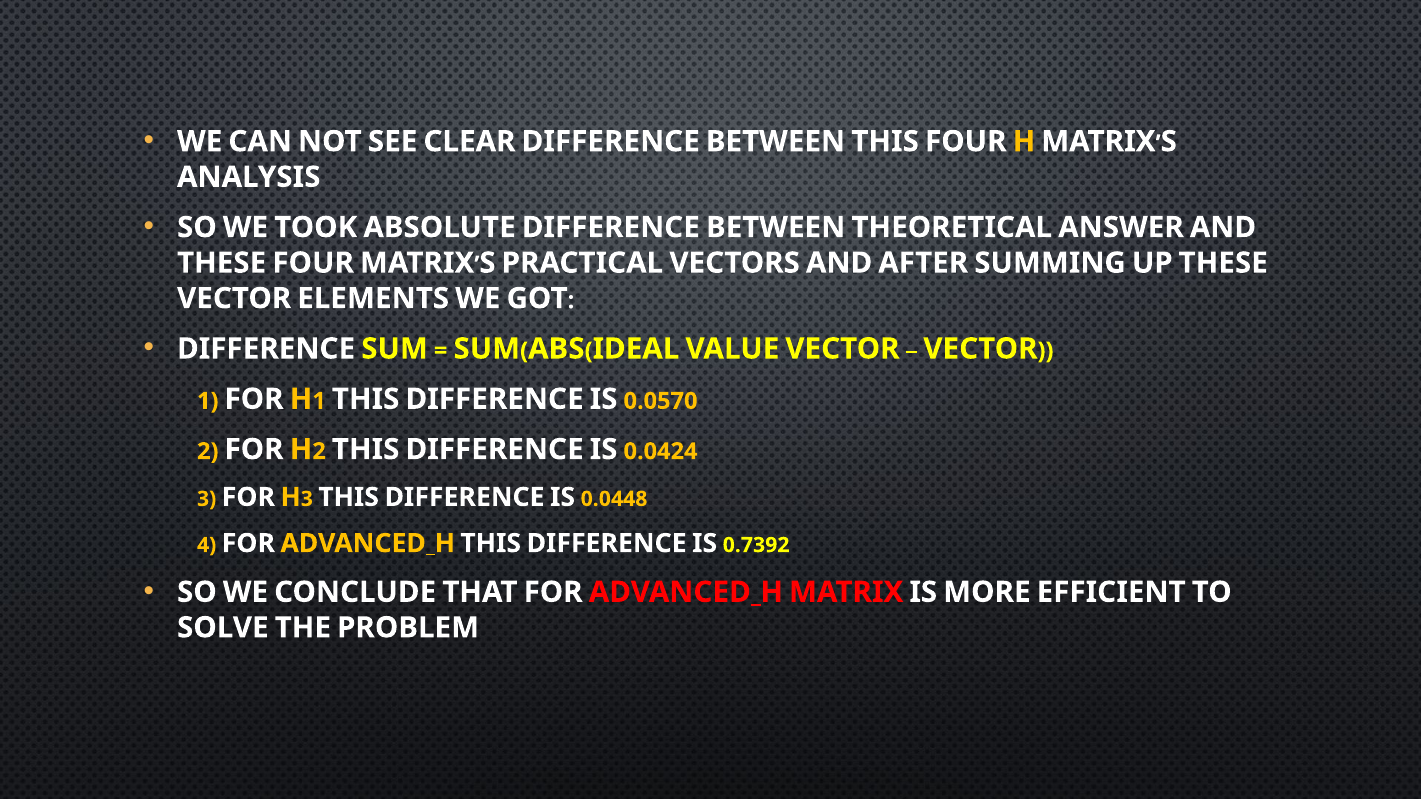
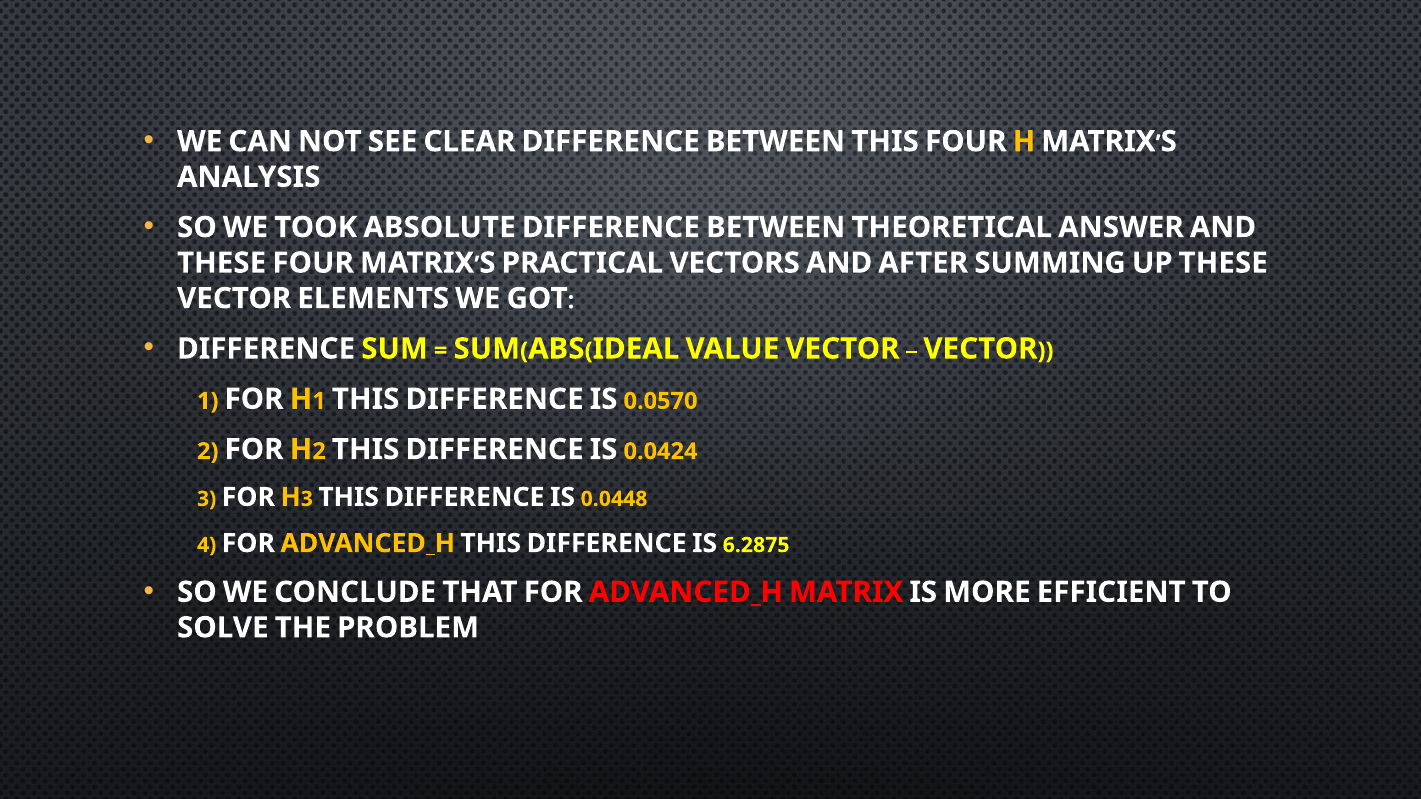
0.7392: 0.7392 -> 6.2875 (756, 545)
